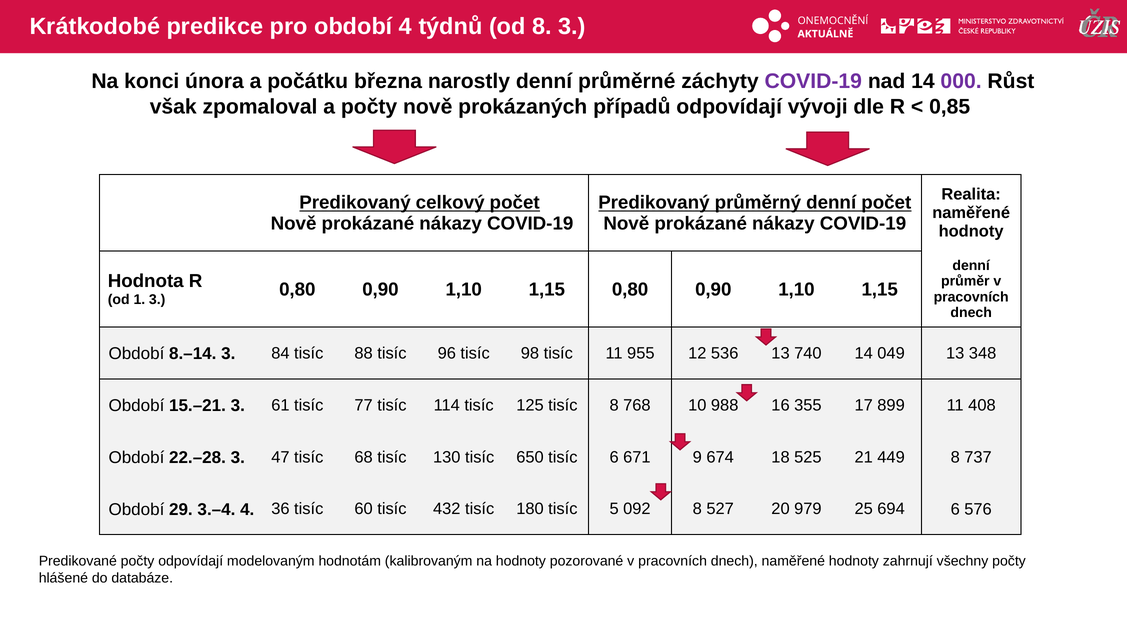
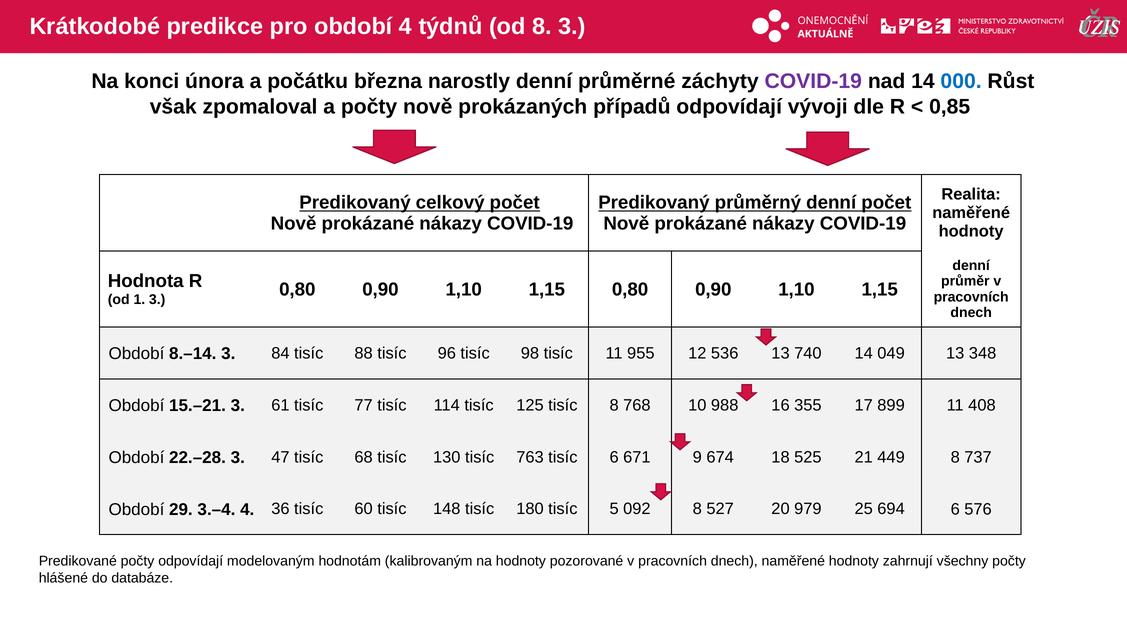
000 colour: purple -> blue (961, 81)
650: 650 -> 763 (530, 457)
432: 432 -> 148 (447, 509)
